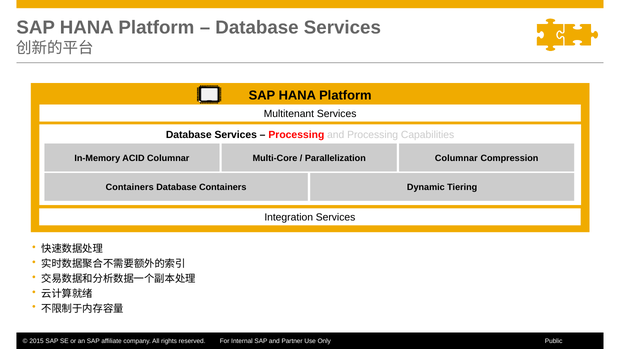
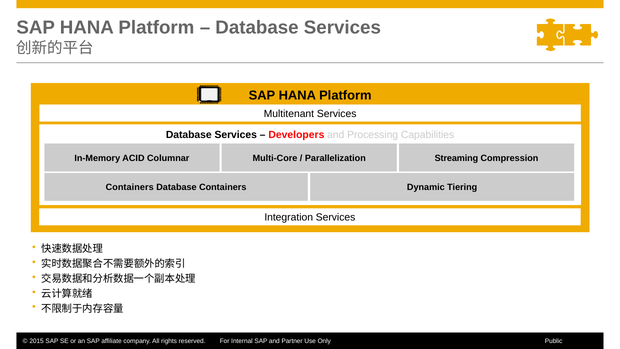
Processing: Processing -> Developers (296, 135)
Columnar: Columnar -> Streaming (456, 158)
